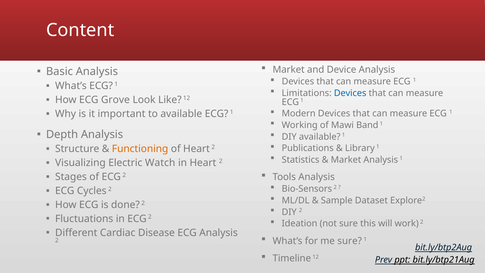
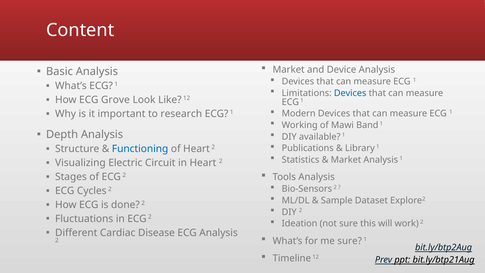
to available: available -> research (181, 114)
Functioning colour: orange -> blue (140, 149)
Watch: Watch -> Circuit (160, 163)
